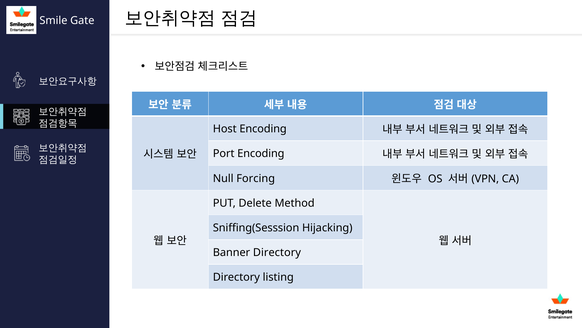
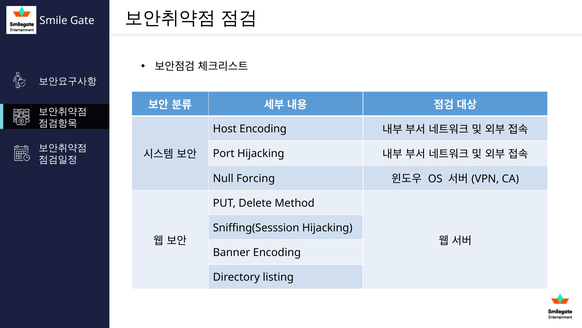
Port Encoding: Encoding -> Hijacking (261, 153)
Banner Directory: Directory -> Encoding (277, 252)
